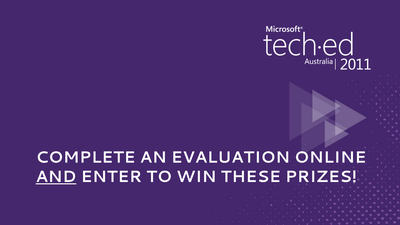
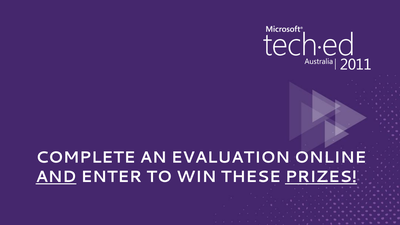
PRIZES underline: none -> present (321, 177)
